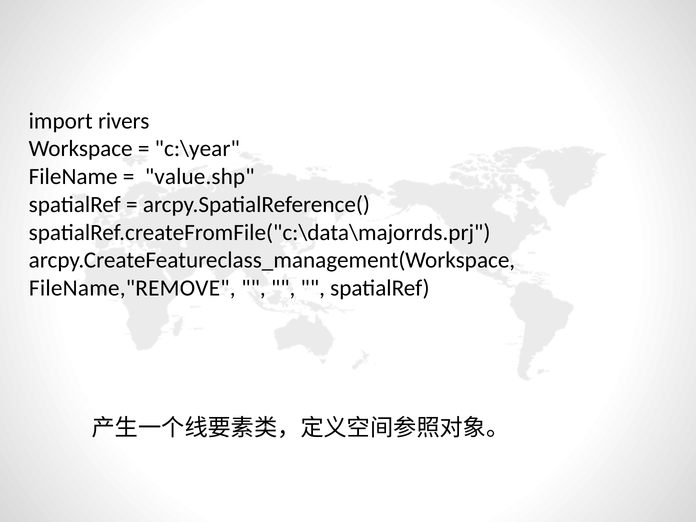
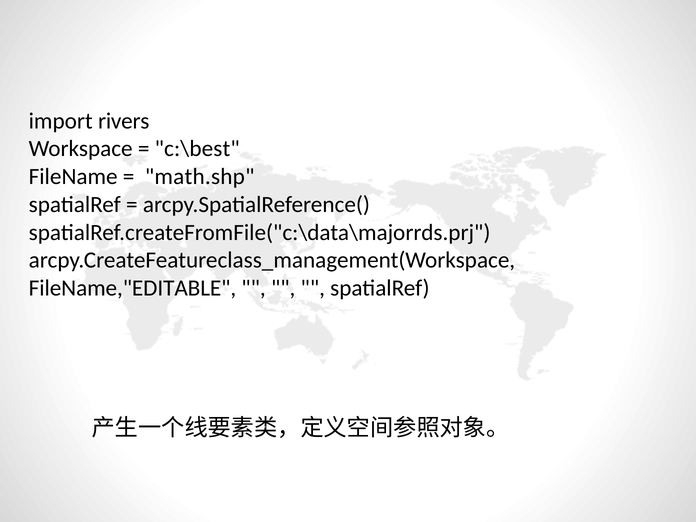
c:\year: c:\year -> c:\best (197, 149)
value.shp: value.shp -> math.shp (200, 177)
FileName,"REMOVE: FileName,"REMOVE -> FileName,"EDITABLE (132, 288)
